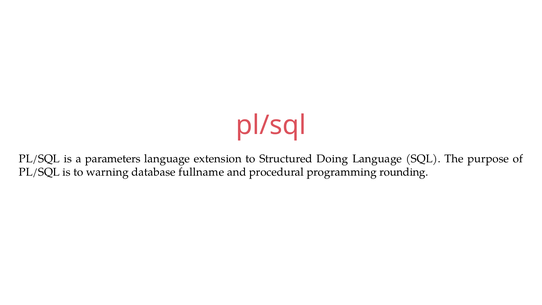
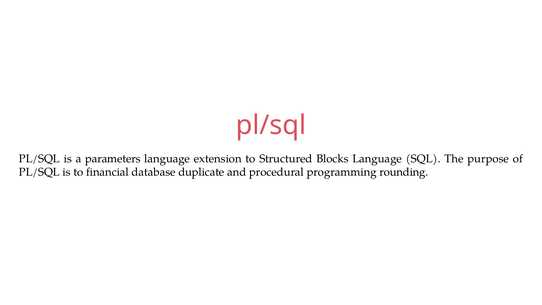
Doing: Doing -> Blocks (332, 159)
warning: warning -> financial (107, 172)
fullname: fullname -> duplicate (201, 172)
